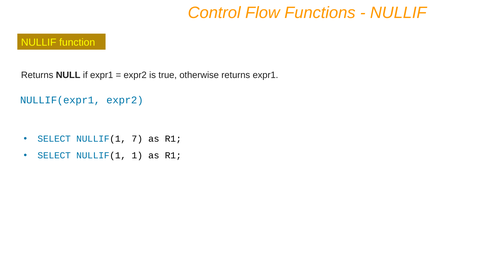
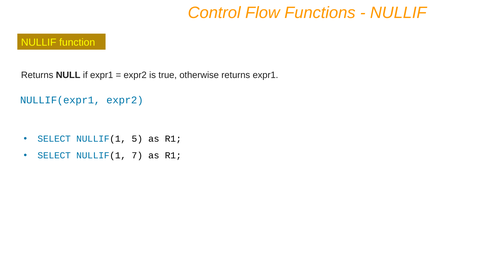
7: 7 -> 5 (137, 139)
1: 1 -> 7 (137, 155)
